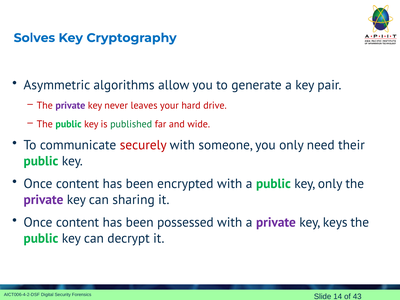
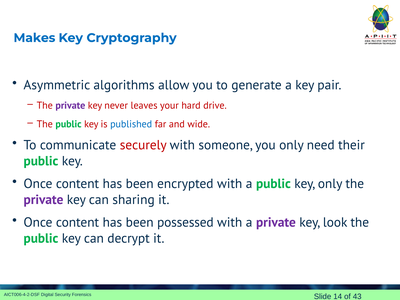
Solves: Solves -> Makes (34, 38)
published colour: green -> blue (131, 124)
keys: keys -> look (335, 222)
